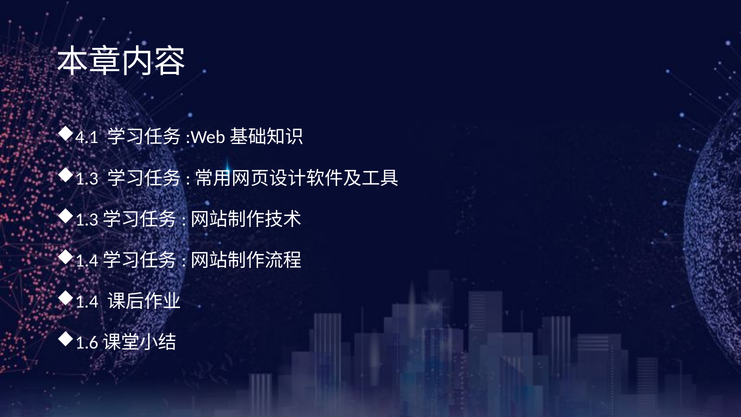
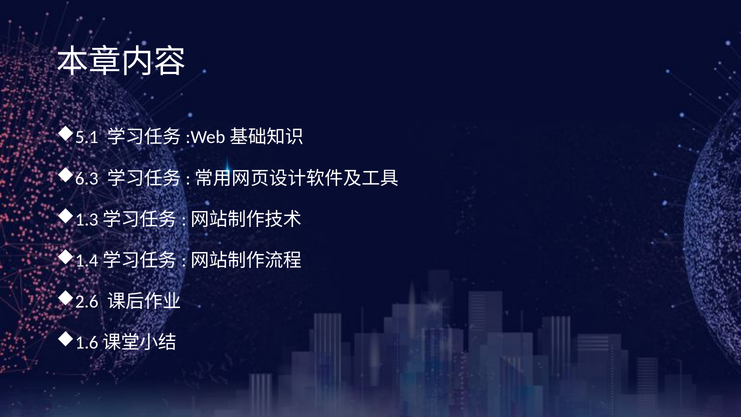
4.1: 4.1 -> 5.1 (87, 137)
1.3: 1.3 -> 6.3 (87, 178)
1.4: 1.4 -> 2.6 (87, 302)
